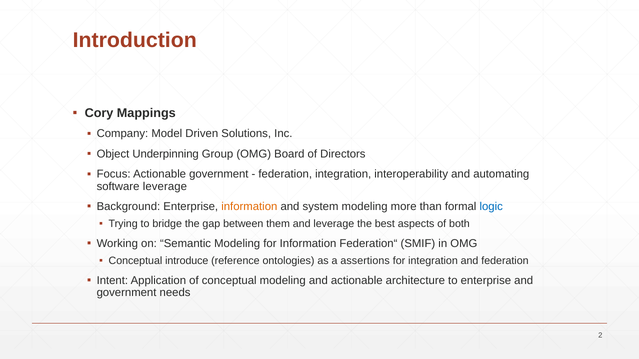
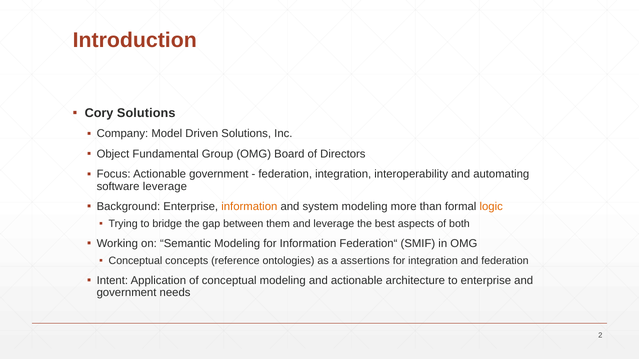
Cory Mappings: Mappings -> Solutions (146, 113)
Underpinning: Underpinning -> Fundamental (166, 154)
logic colour: blue -> orange (491, 207)
introduce: introduce -> concepts (187, 261)
